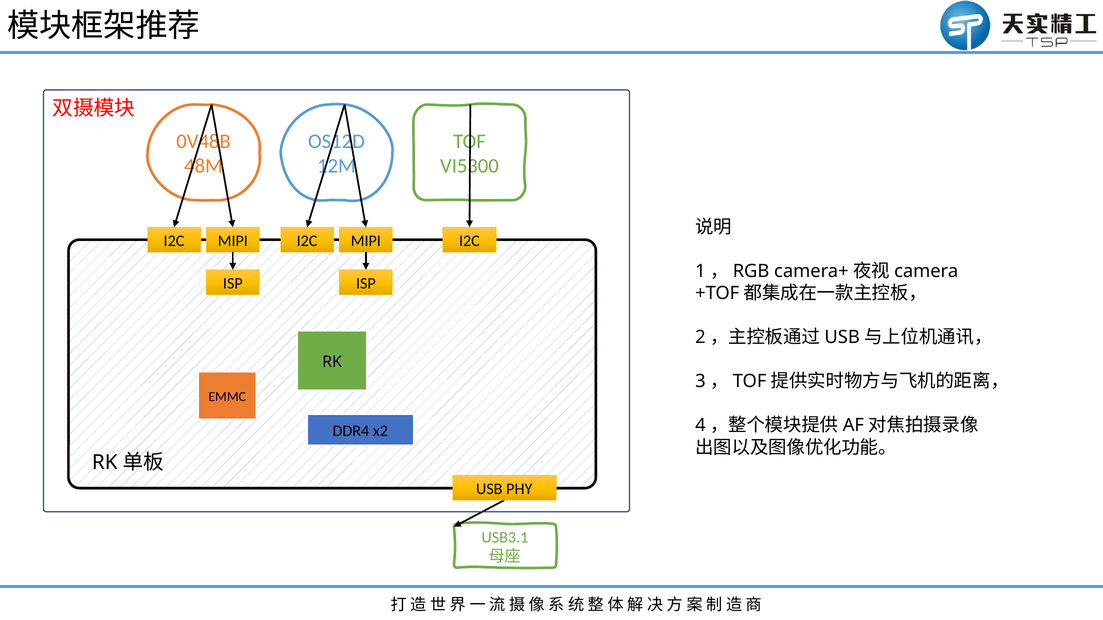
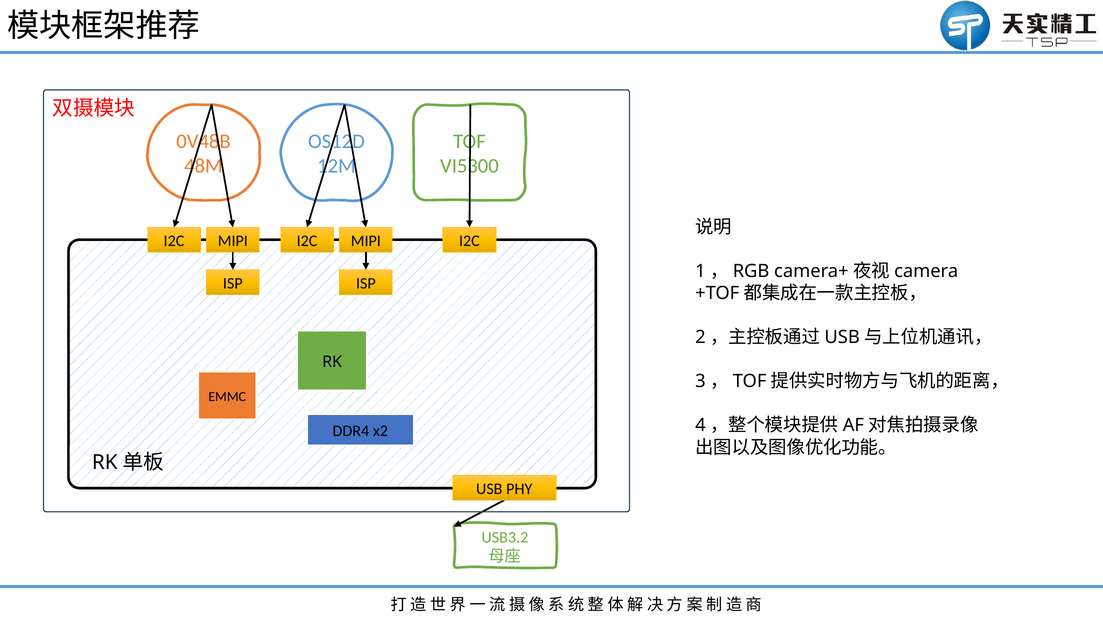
USB3.1: USB3.1 -> USB3.2 (505, 538)
